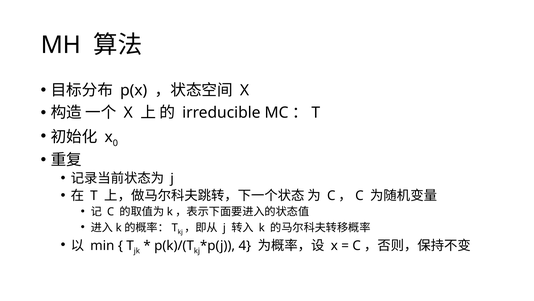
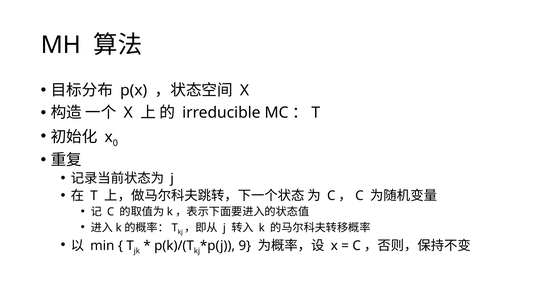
4: 4 -> 9 (245, 245)
